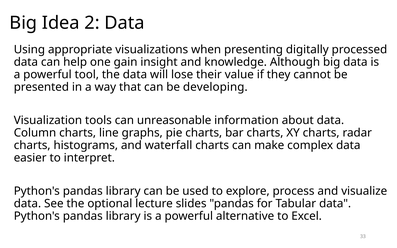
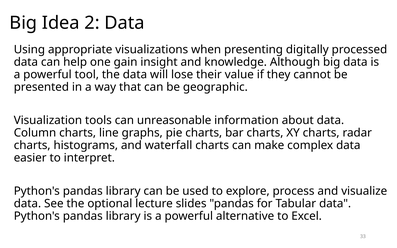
developing: developing -> geographic (215, 87)
